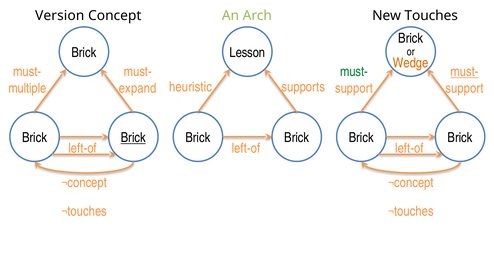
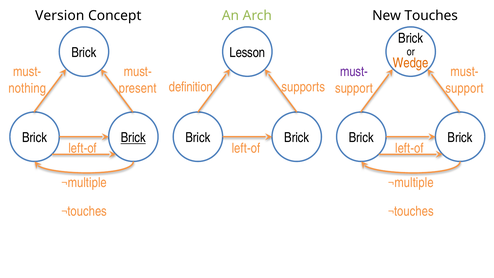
must- colour: green -> purple (354, 72)
must- underline: present -> none (465, 72)
heuristic: heuristic -> definition (191, 87)
multiple: multiple -> nothing (27, 88)
expand: expand -> present (138, 88)
¬concept: ¬concept -> ¬multiple (84, 182)
¬concept: ¬concept -> ¬multiple (411, 182)
